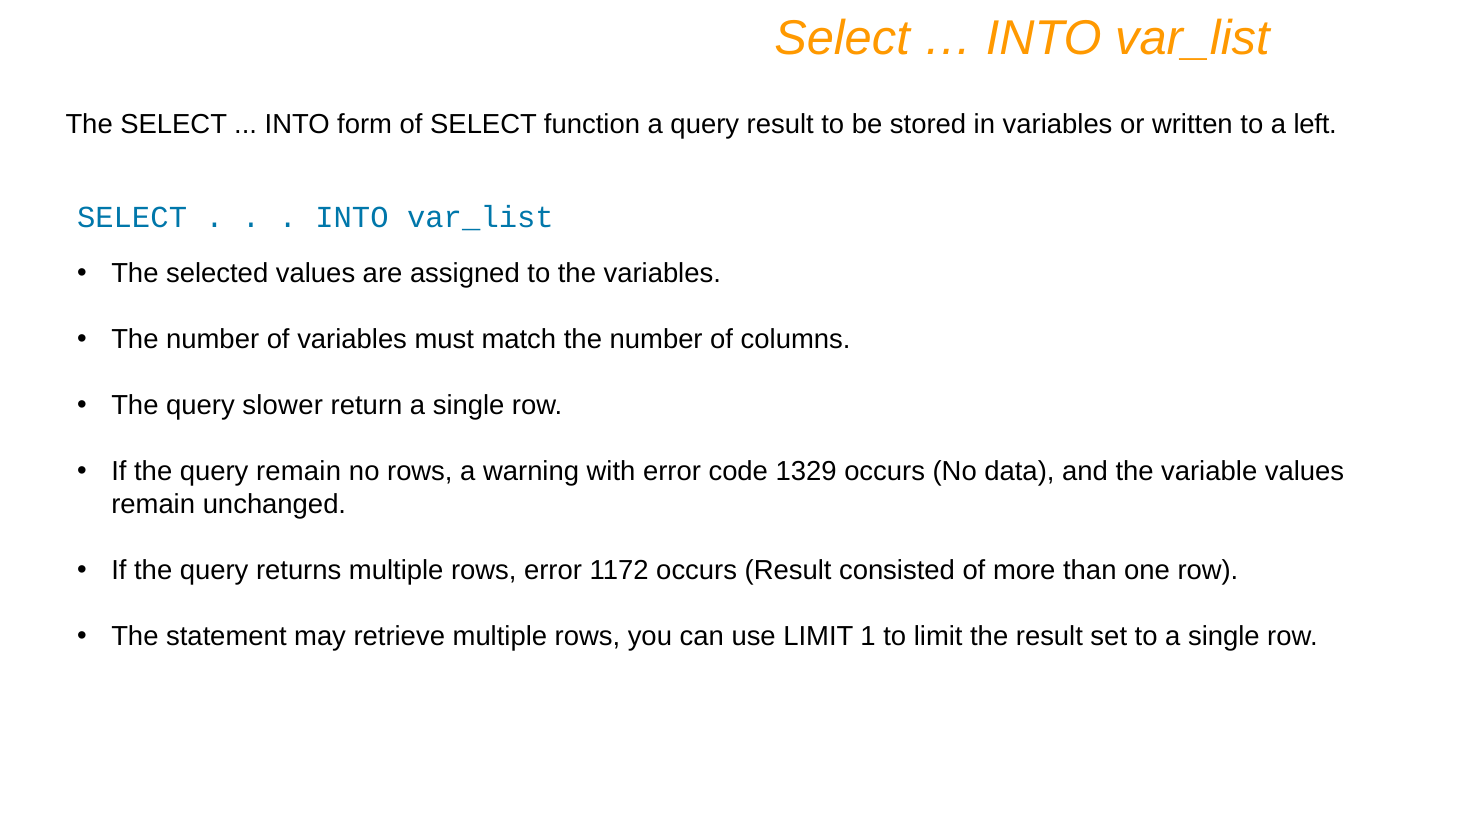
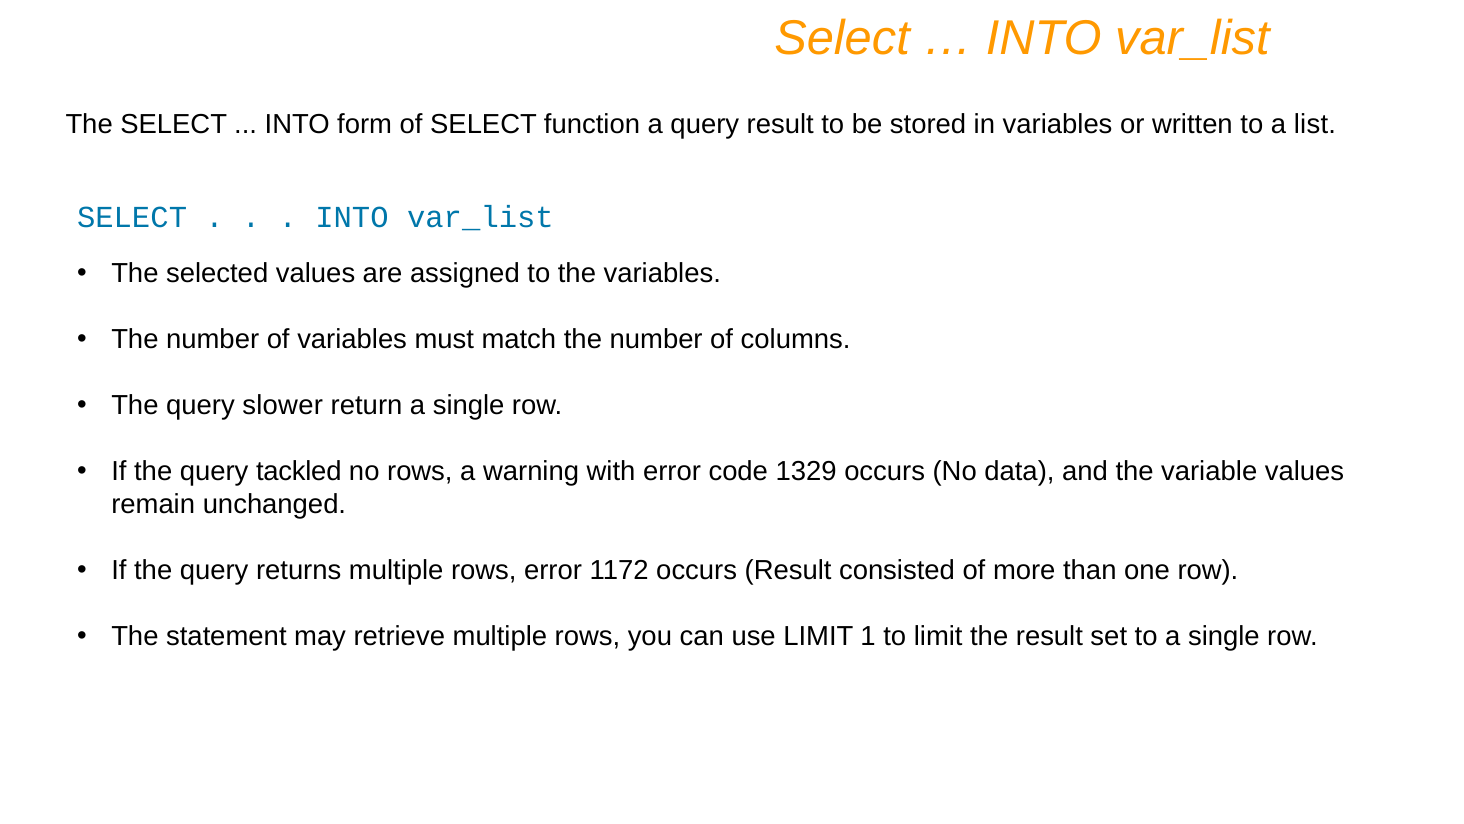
left: left -> list (1315, 124)
query remain: remain -> tackled (299, 471)
